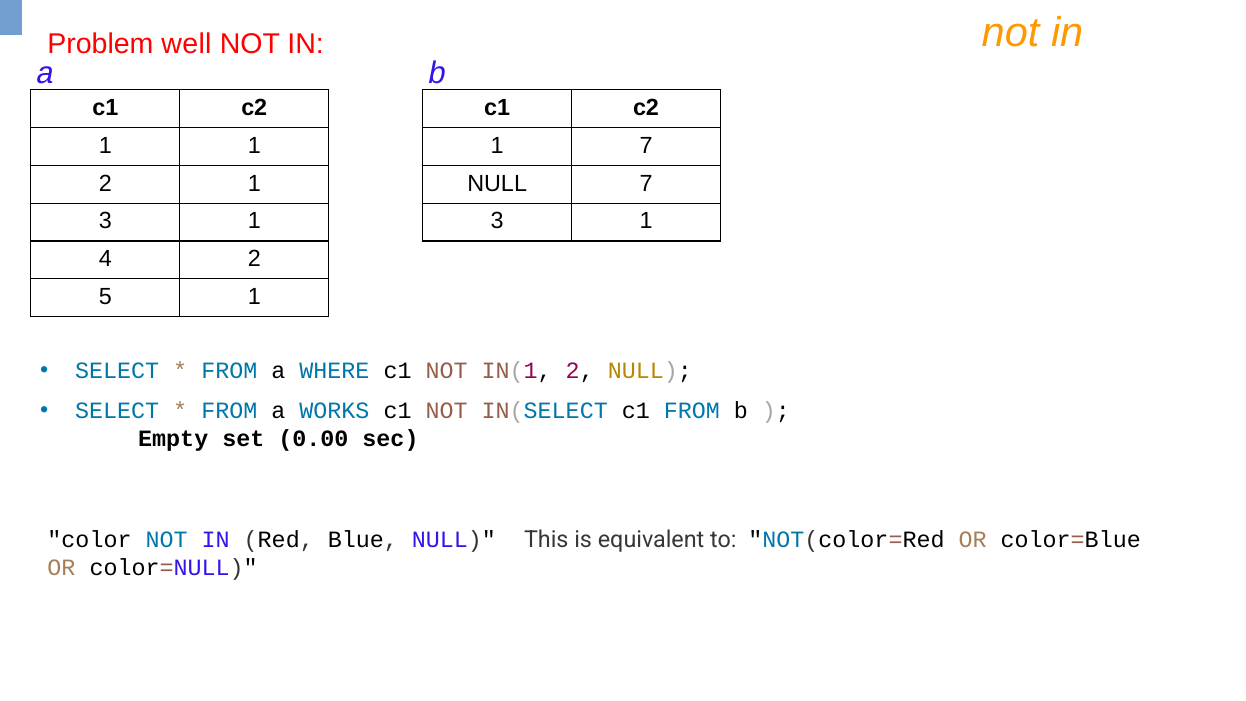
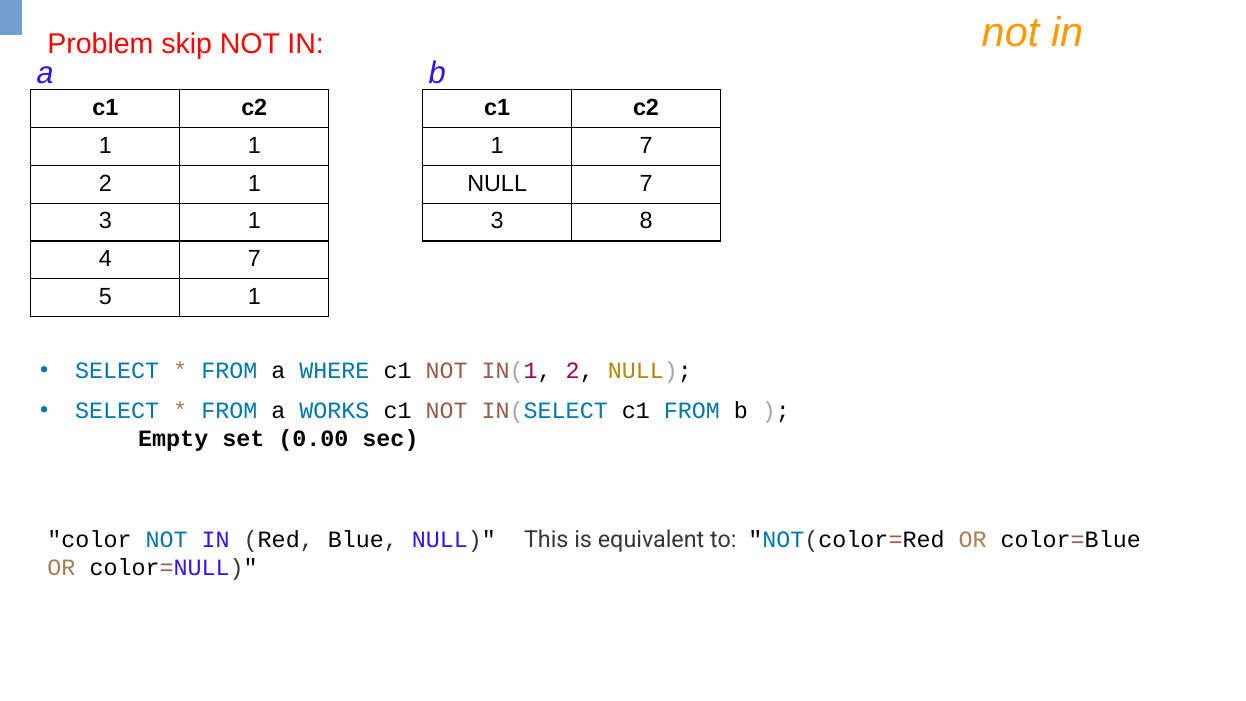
well: well -> skip (187, 44)
1: 1 -> 8 (646, 221)
4 2: 2 -> 7 (254, 259)
